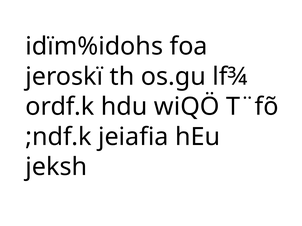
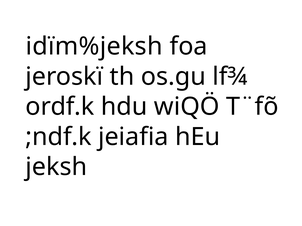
idïm%idohs: idïm%idohs -> idïm%jeksh (94, 47)
